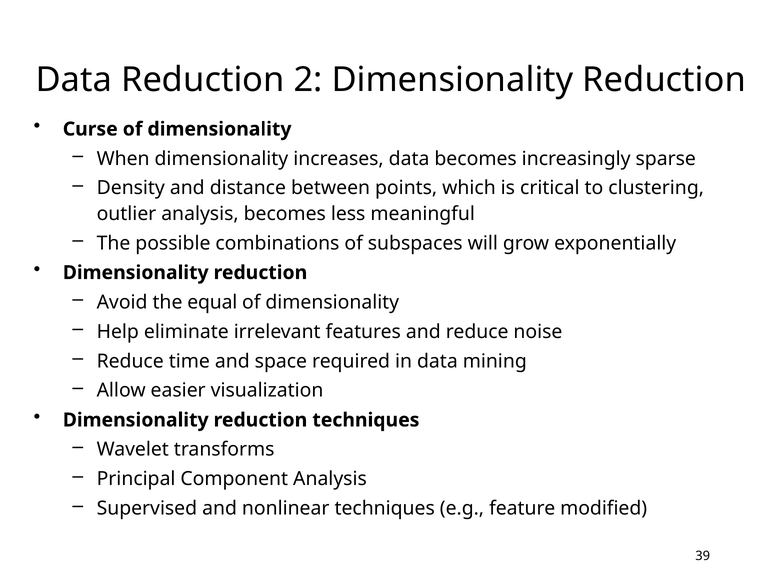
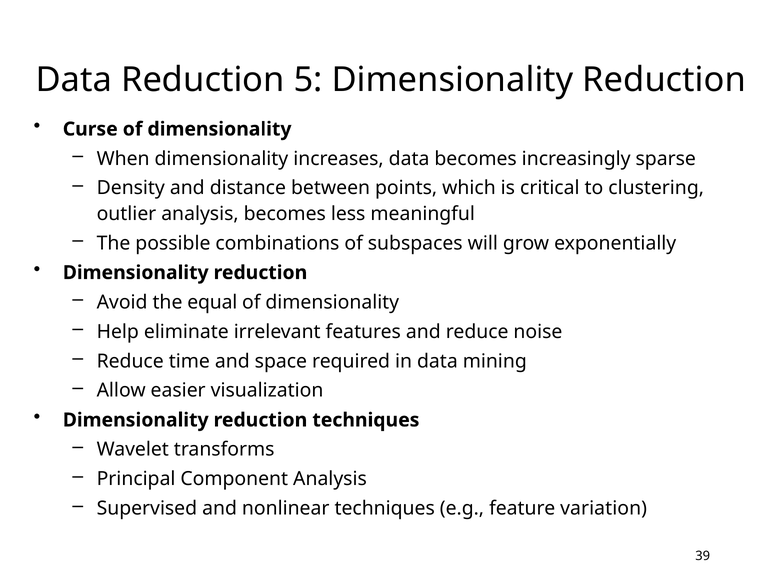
2: 2 -> 5 (308, 80)
modified: modified -> variation (604, 509)
